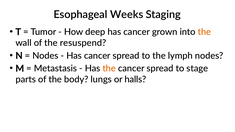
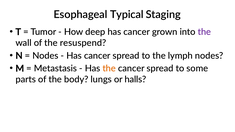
Weeks: Weeks -> Typical (127, 15)
the colour: orange -> purple (204, 32)
stage: stage -> some (197, 69)
